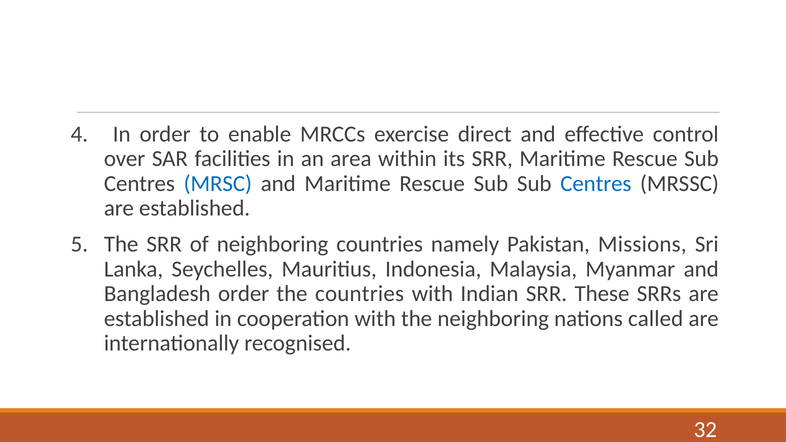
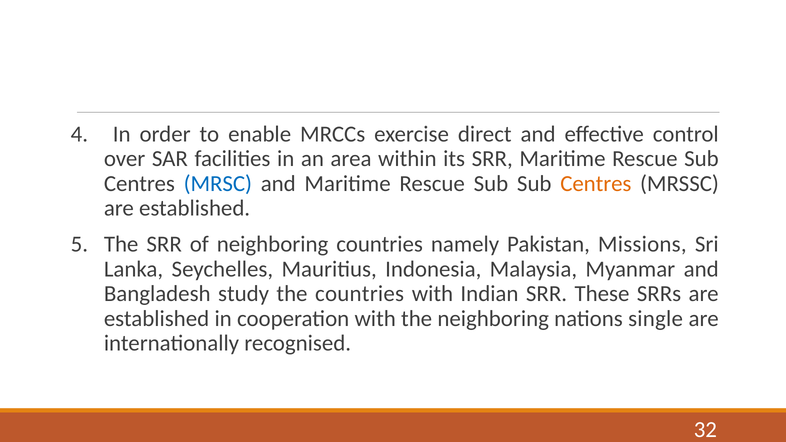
Centres colour: blue -> orange (596, 184)
Bangladesh order: order -> study (244, 294)
called: called -> single (656, 319)
